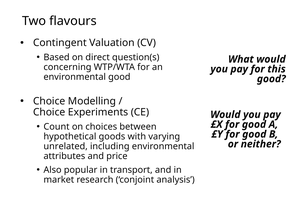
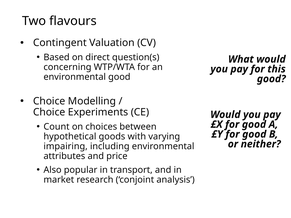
unrelated: unrelated -> impairing (66, 146)
